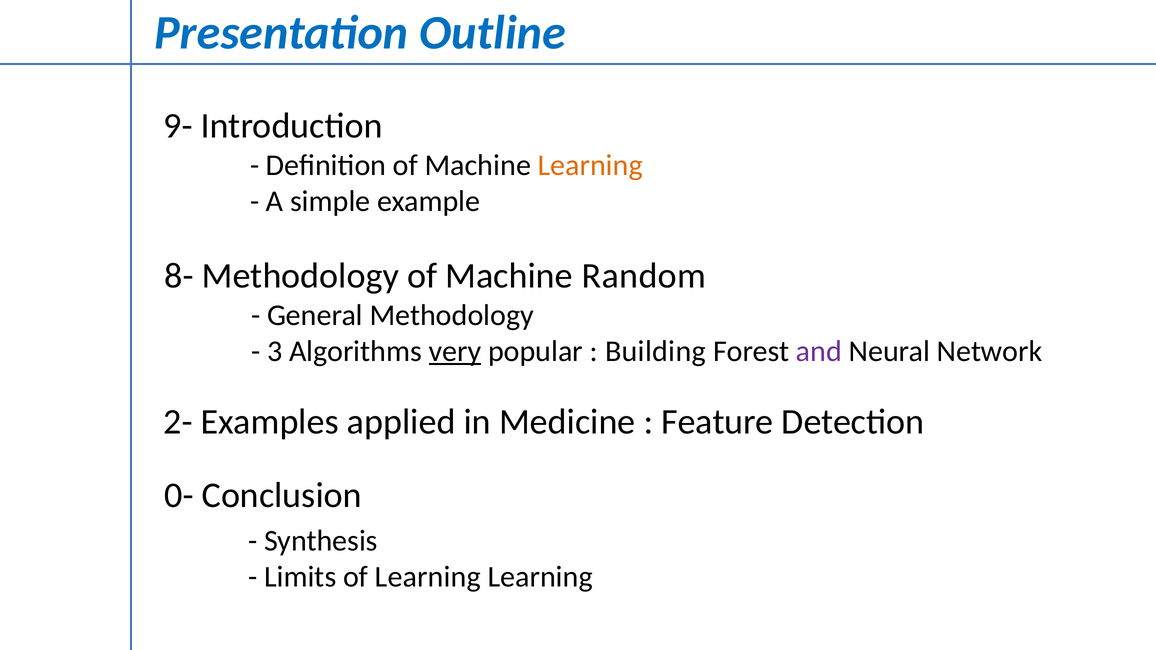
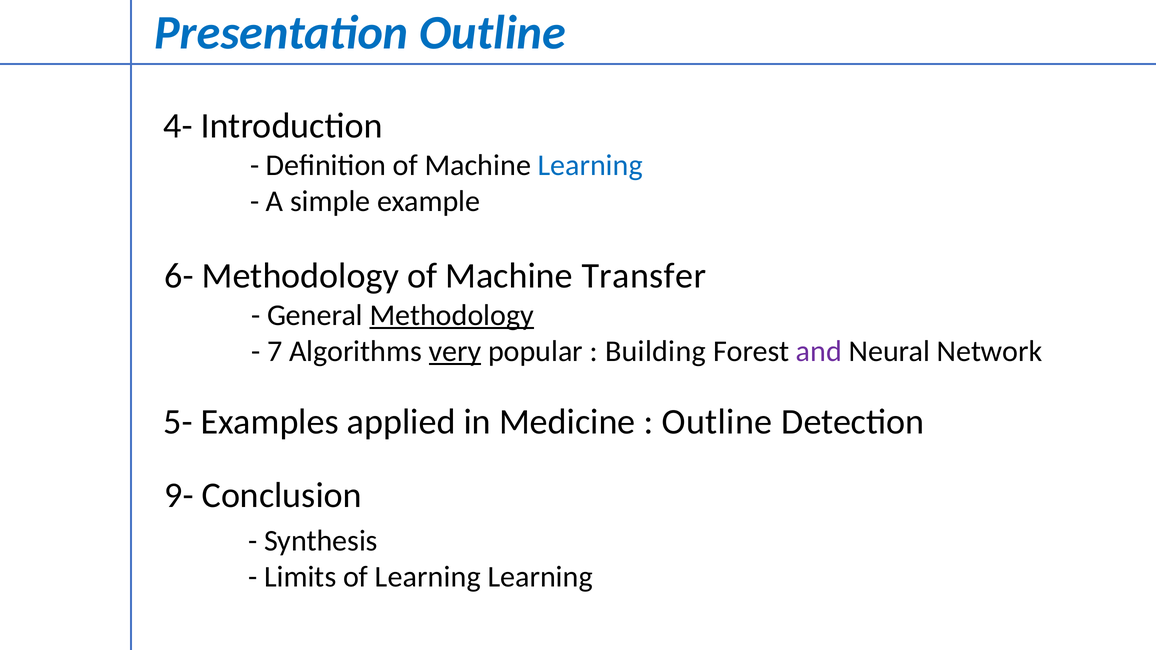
9-: 9- -> 4- (178, 126)
Learning colour: orange -> blue (590, 165)
8-: 8- -> 6- (179, 276)
Random: Random -> Transfer (644, 276)
Methodology underline: none -> present (452, 315)
3: 3 -> 7 (275, 351)
2-: 2- -> 5- (178, 422)
Feature: Feature -> Outline (717, 422)
0-: 0- -> 9- (179, 495)
